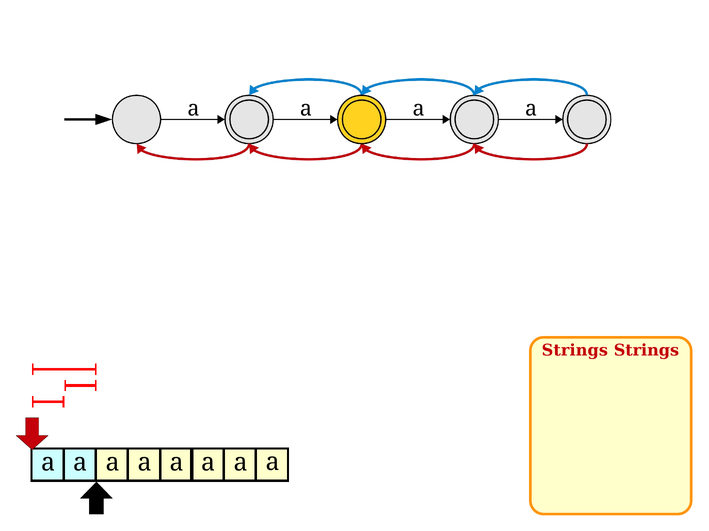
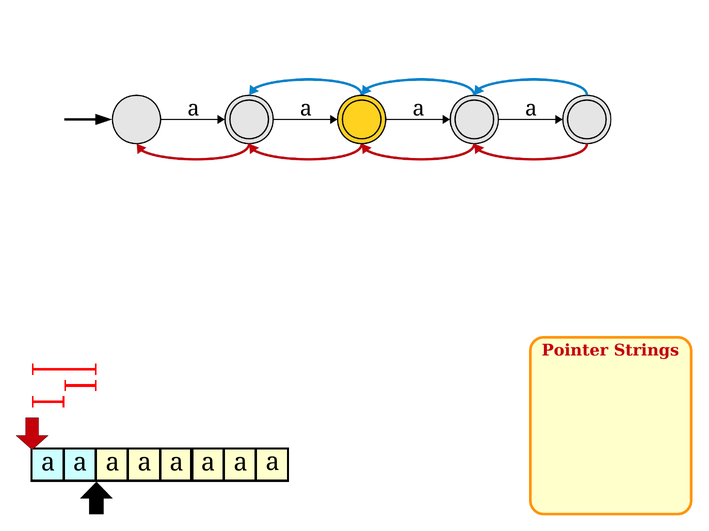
Strings: Strings -> Pointer (575, 351)
